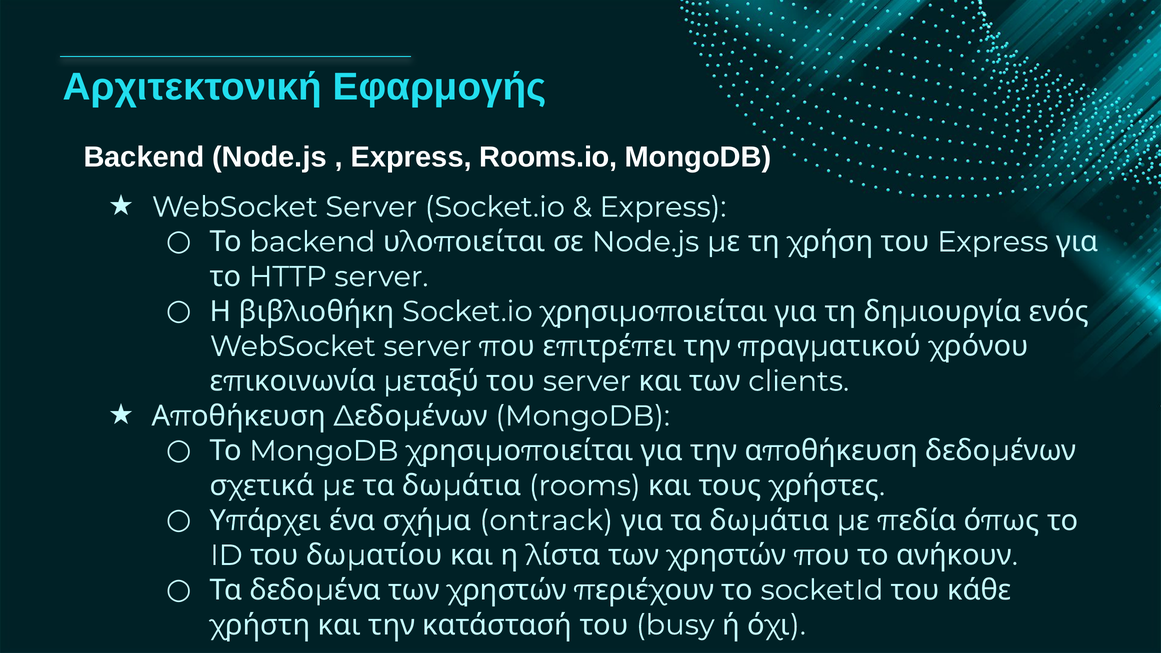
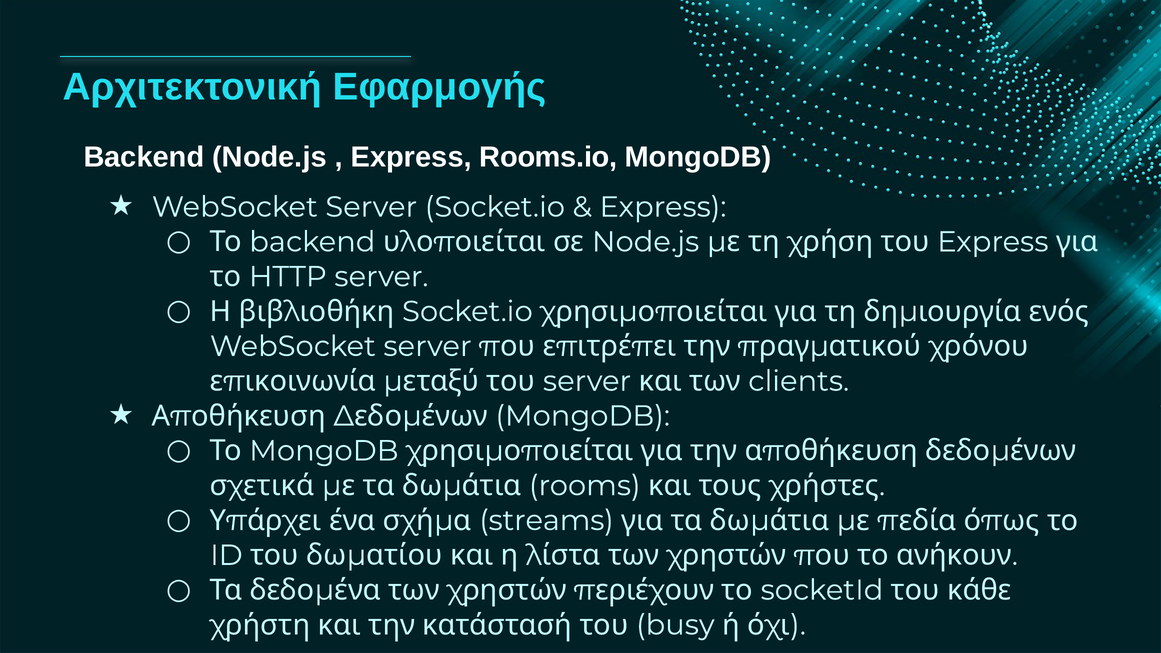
ontrack: ontrack -> streams (546, 521)
